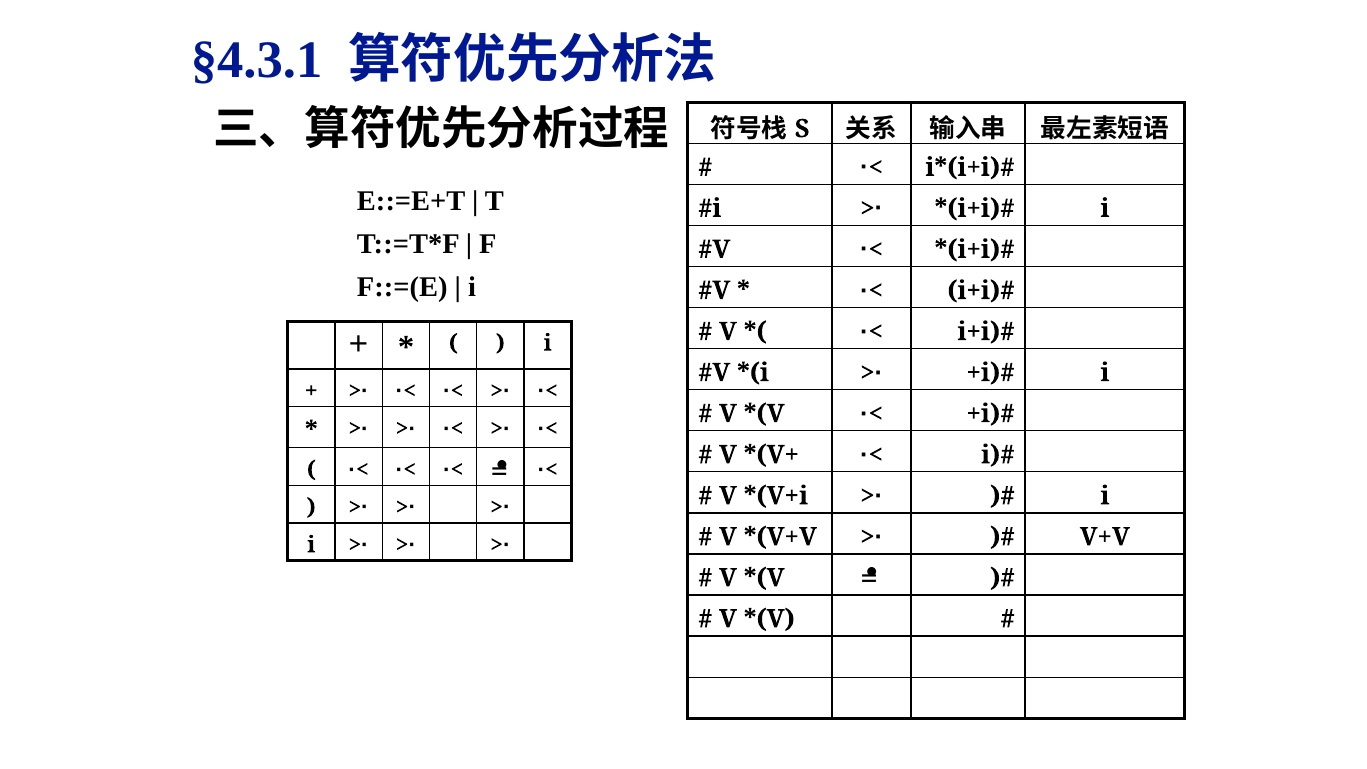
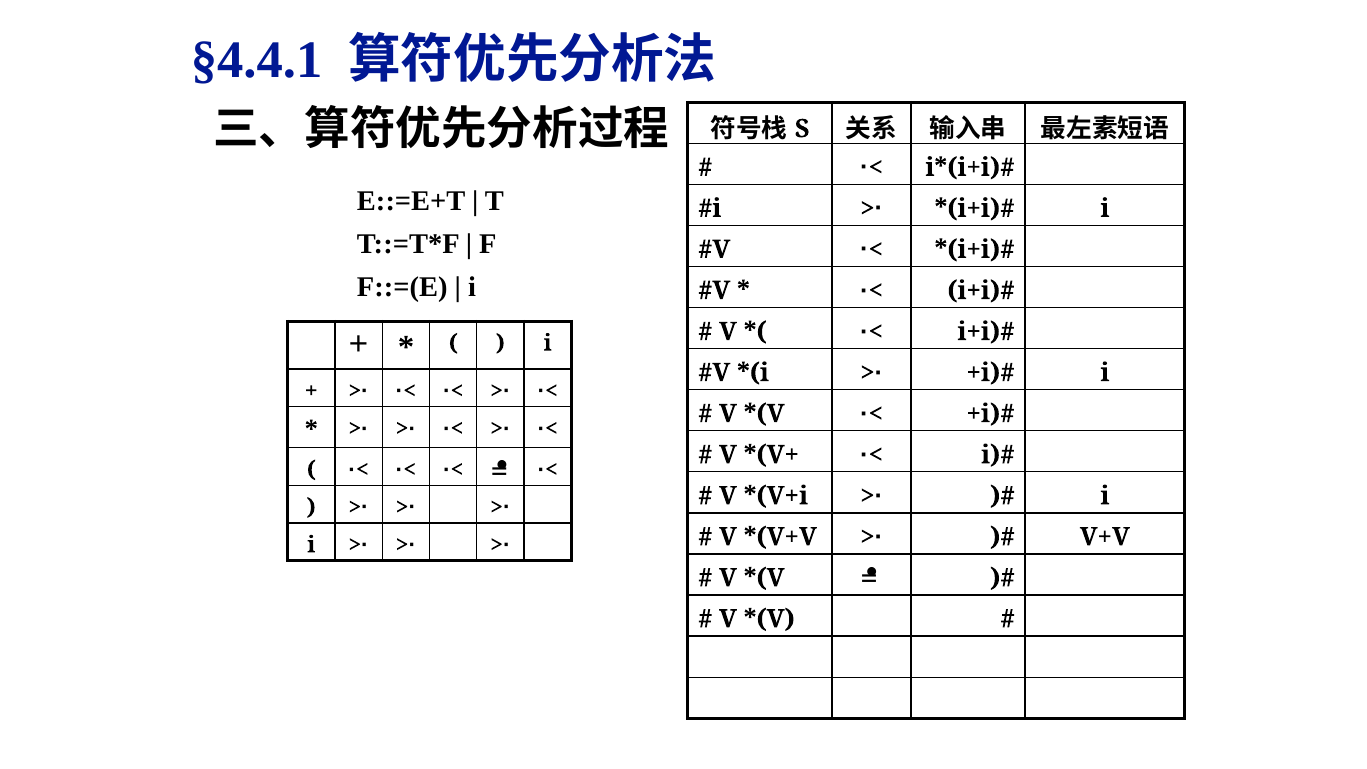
§4.3.1: §4.3.1 -> §4.4.1 (257, 60)
